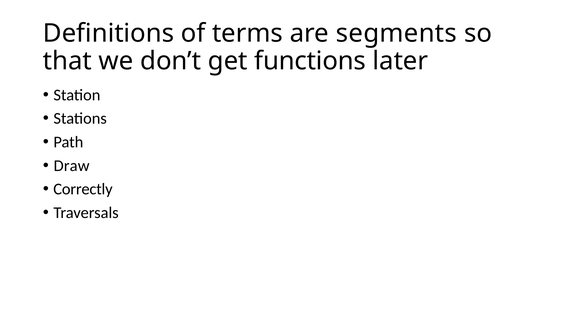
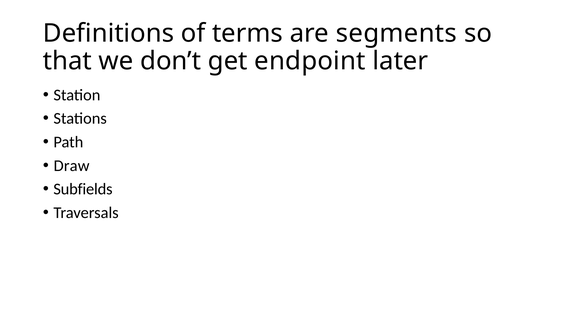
functions: functions -> endpoint (310, 61)
Correctly: Correctly -> Subfields (83, 190)
